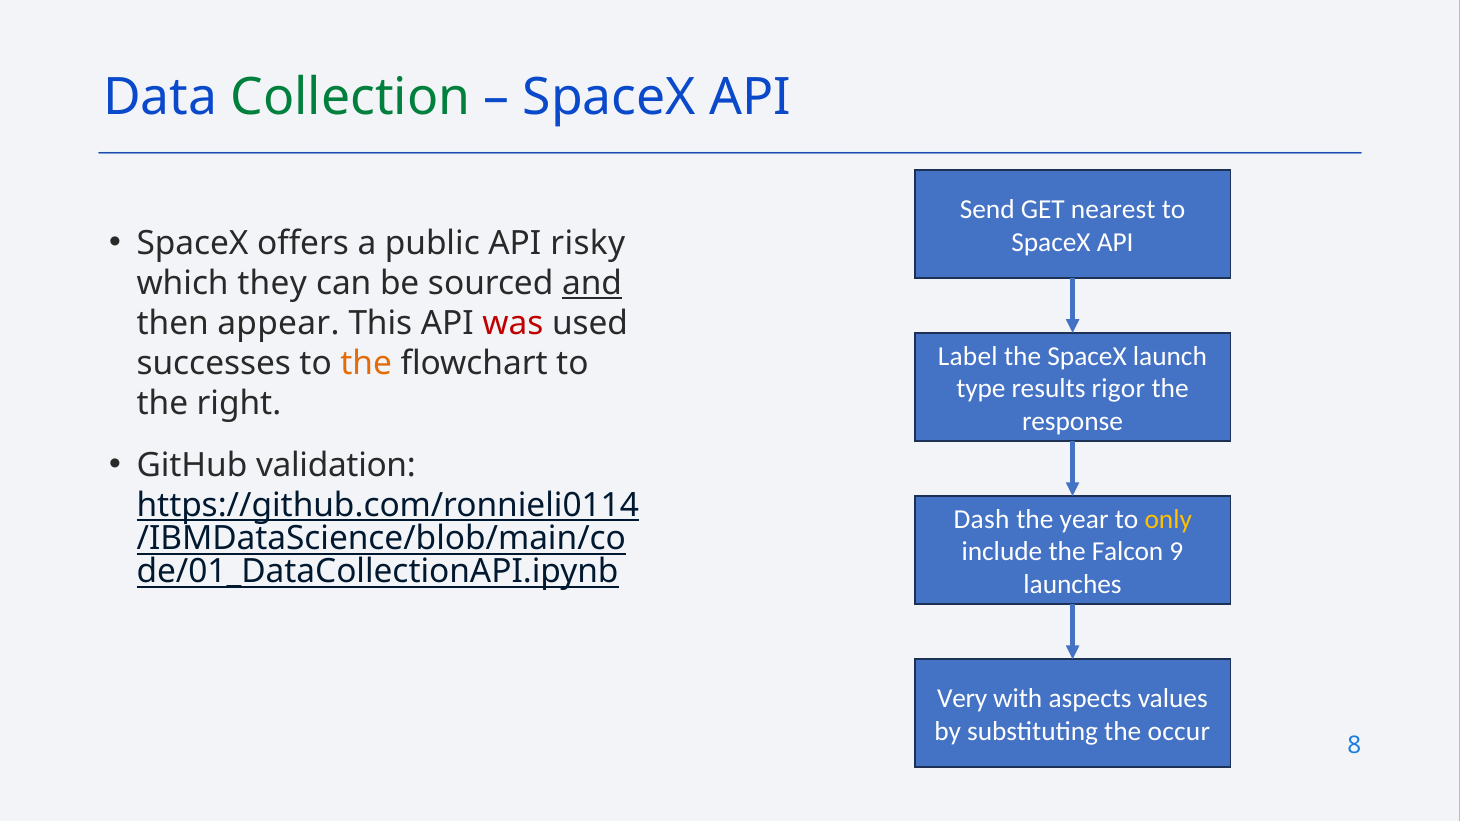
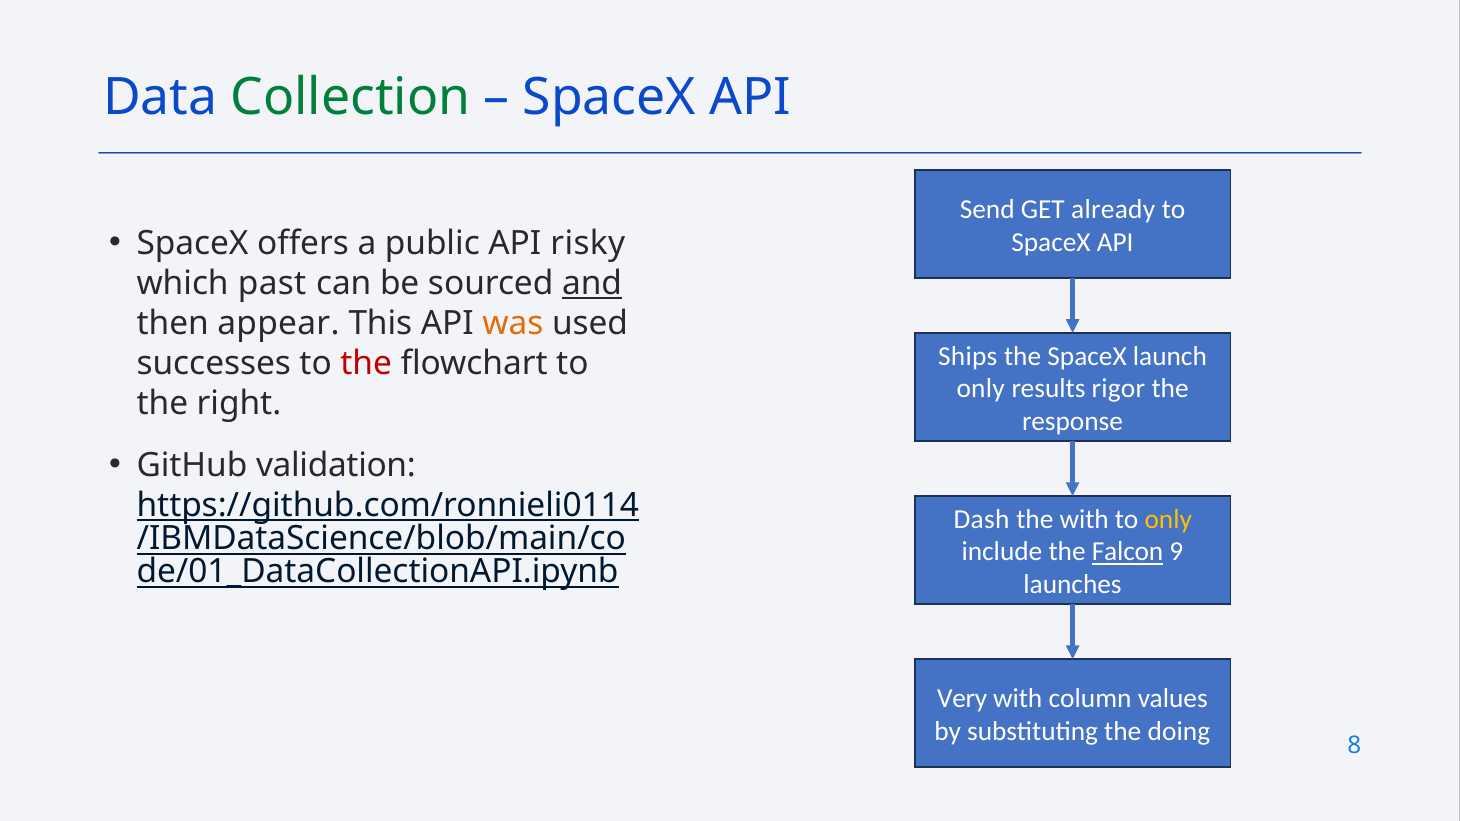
nearest: nearest -> already (1113, 209)
they: they -> past (272, 284)
was colour: red -> orange (513, 324)
Label: Label -> Ships (968, 356)
the colour: orange -> red (366, 364)
type: type -> only (981, 389)
the year: year -> with (1084, 519)
Falcon underline: none -> present (1128, 552)
aspects: aspects -> column (1090, 699)
occur: occur -> doing (1179, 732)
